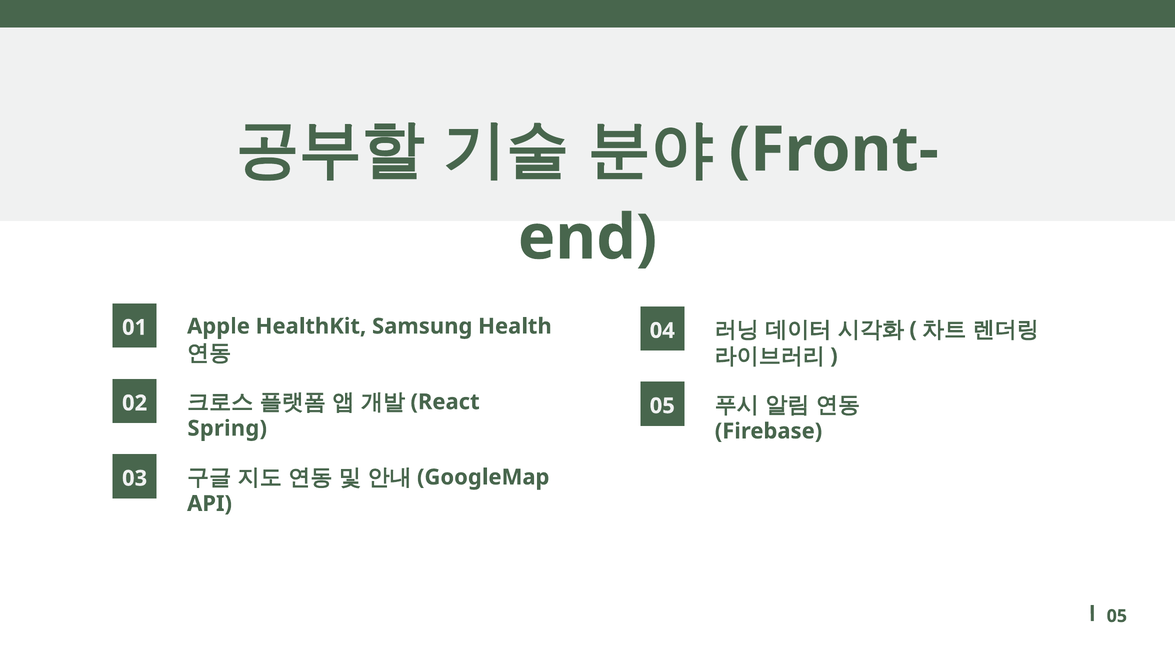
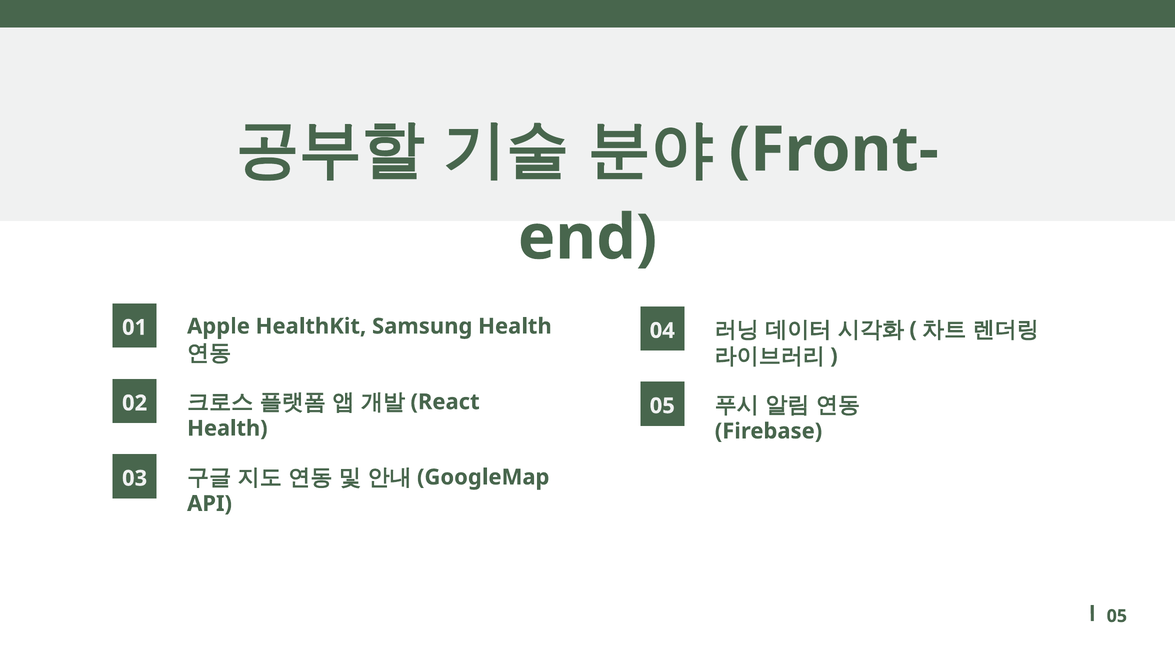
Spring: Spring -> Health (227, 428)
